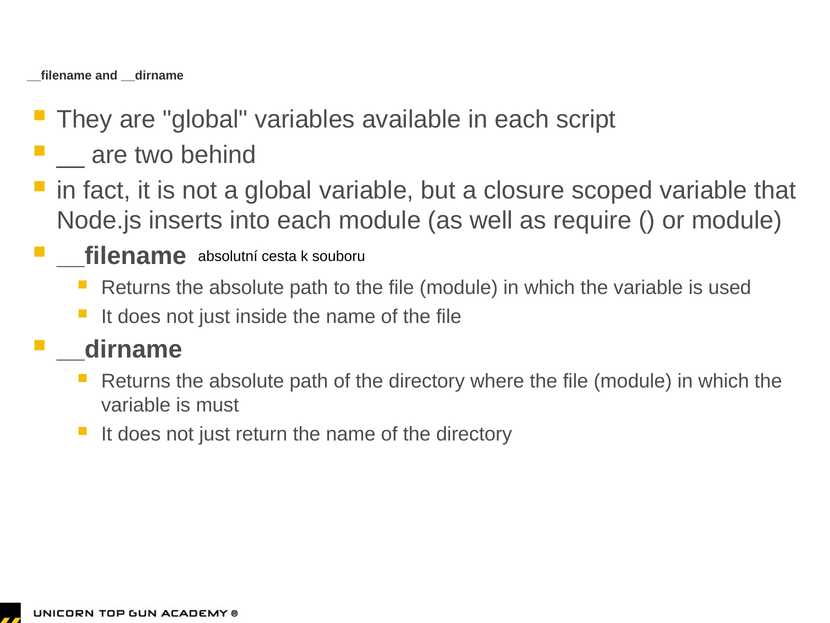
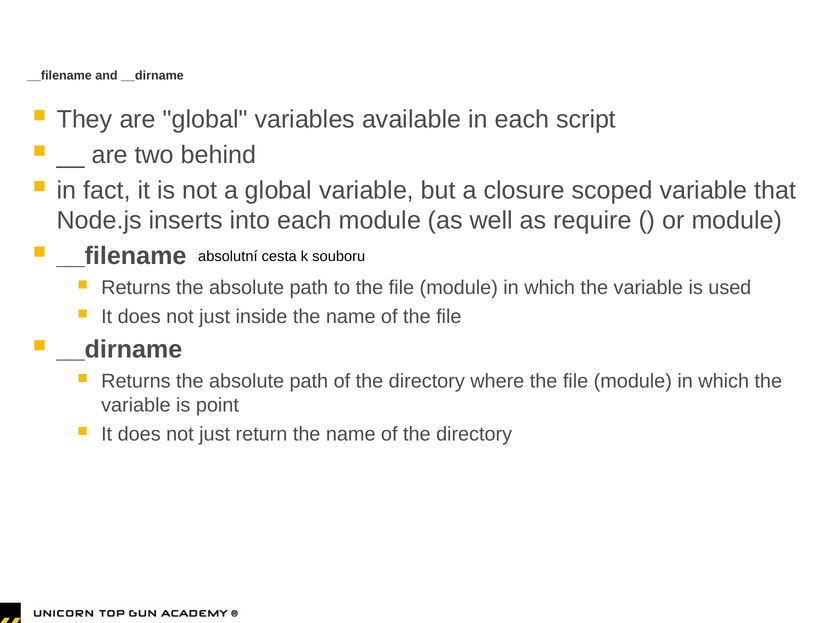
must: must -> point (217, 405)
